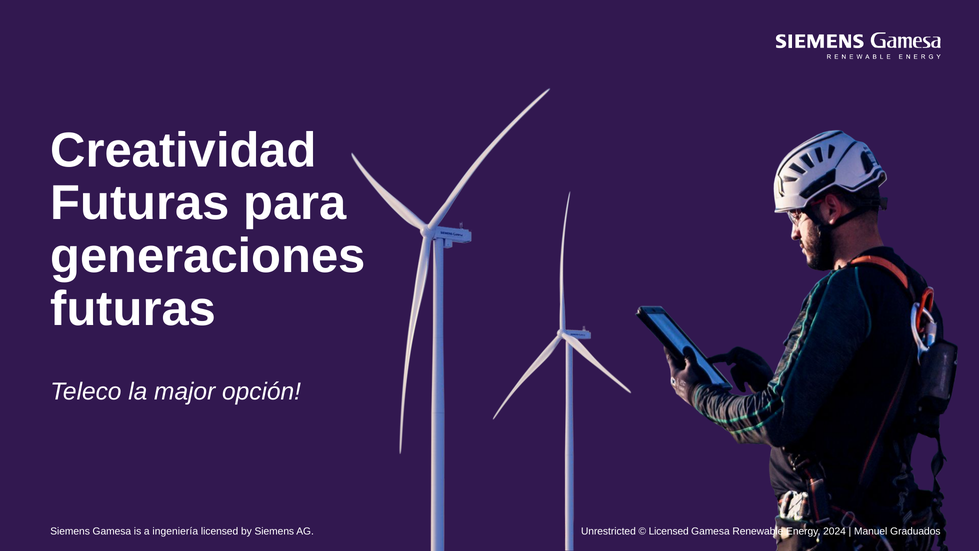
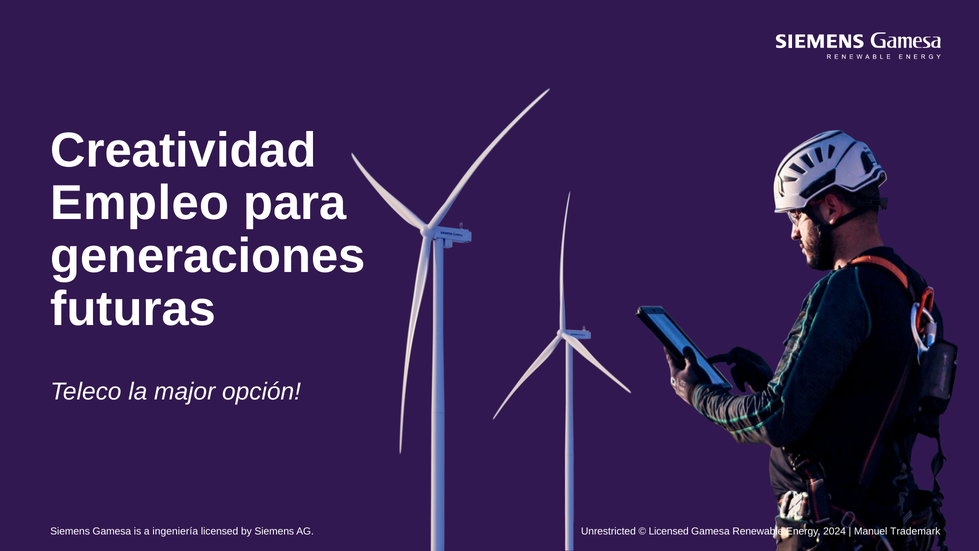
Futuras: Futuras -> Empleo (140, 203)
Graduados: Graduados -> Trademark (915, 531)
